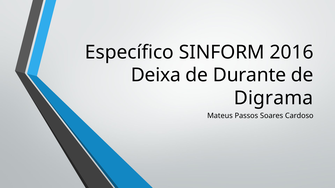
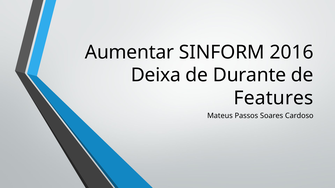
Específico: Específico -> Aumentar (129, 52)
Digrama: Digrama -> Features (274, 98)
